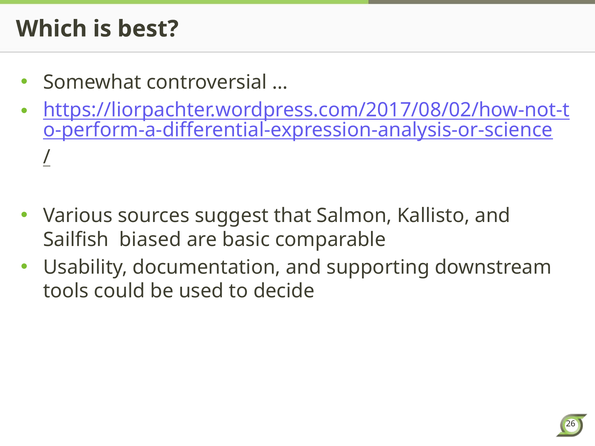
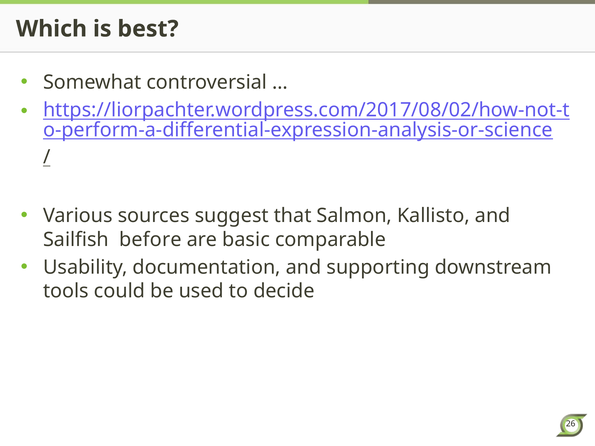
biased: biased -> before (150, 240)
